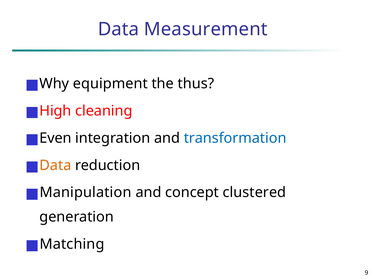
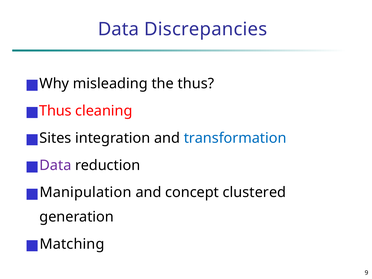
Measurement: Measurement -> Discrepancies (206, 29)
equipment: equipment -> misleading (110, 84)
High: High -> Thus (55, 111)
Even: Even -> Sites (55, 138)
Data colour: orange -> purple (55, 165)
